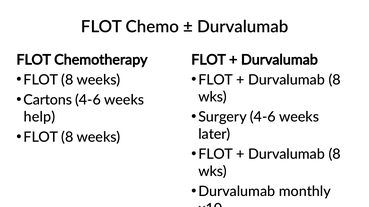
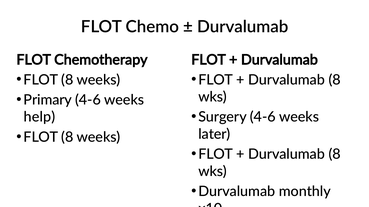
Cartons: Cartons -> Primary (48, 100)
